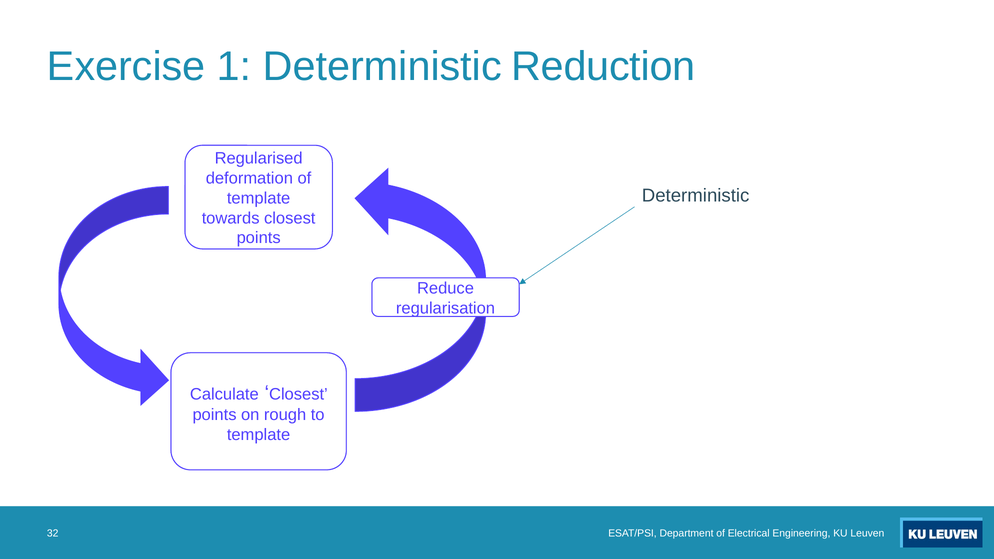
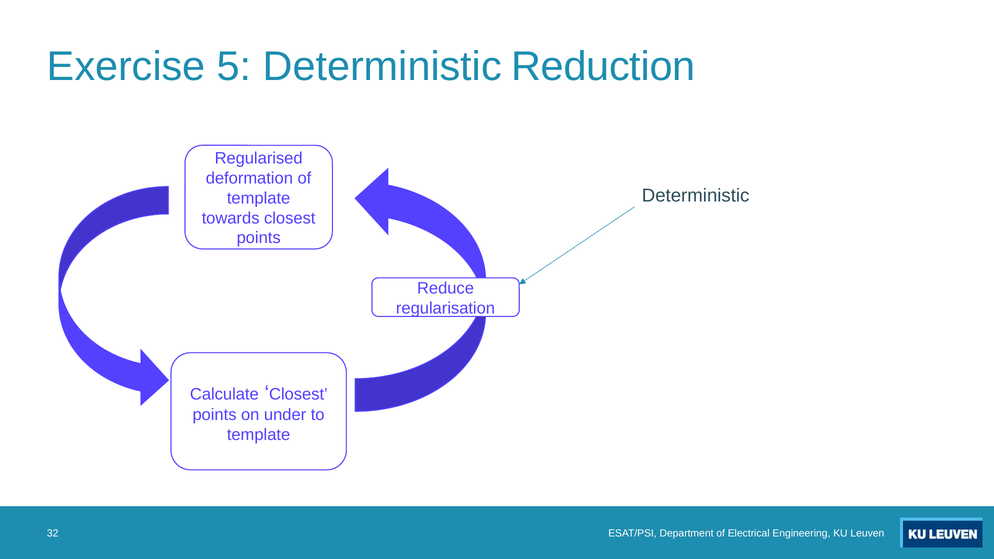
1: 1 -> 5 (234, 67)
rough: rough -> under (285, 415)
